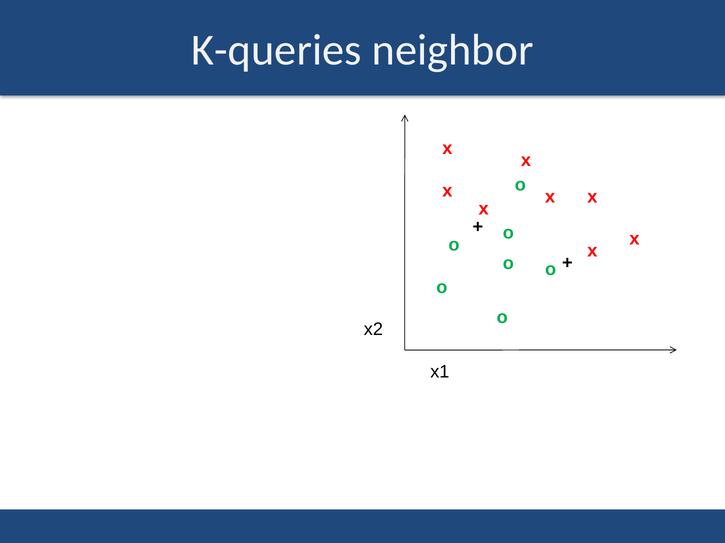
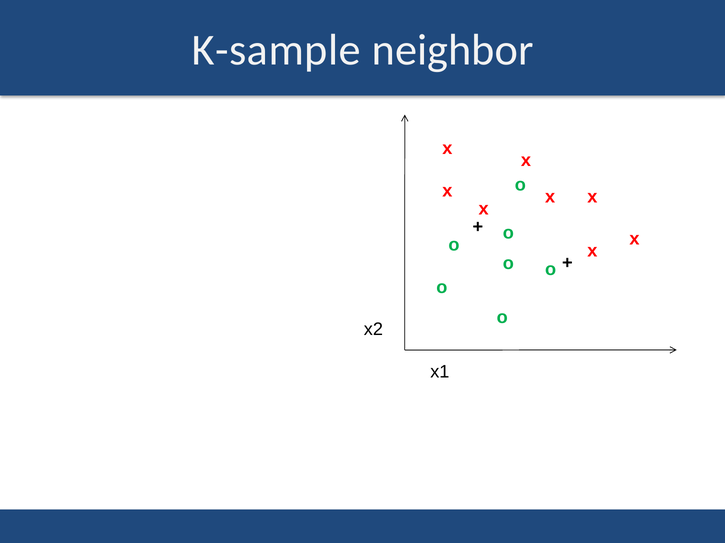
K-queries: K-queries -> K-sample (276, 50)
